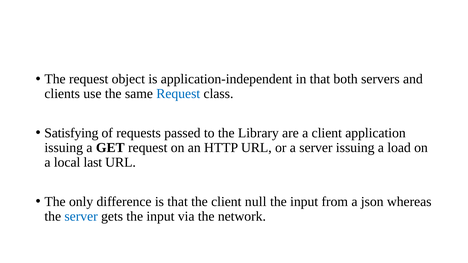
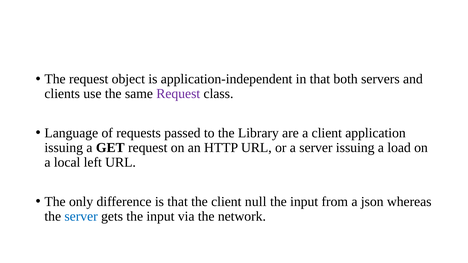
Request colour: blue -> purple (178, 94)
Satisfying: Satisfying -> Language (71, 133)
last: last -> left (93, 163)
